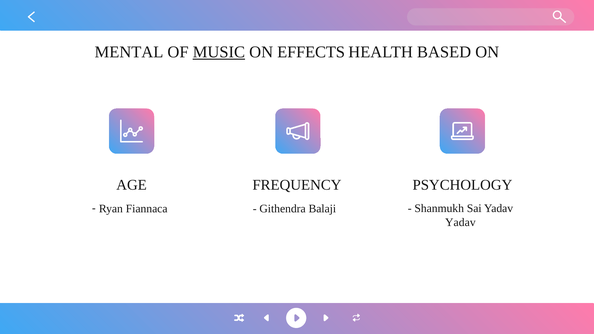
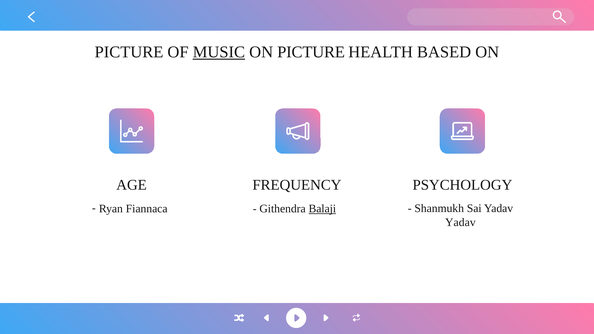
MENTAL: MENTAL -> PICTURE (129, 52)
ON EFFECTS: EFFECTS -> PICTURE (311, 52)
Balaji underline: none -> present (322, 209)
